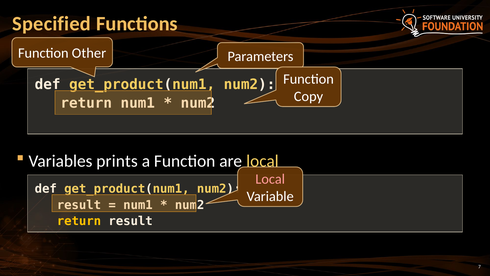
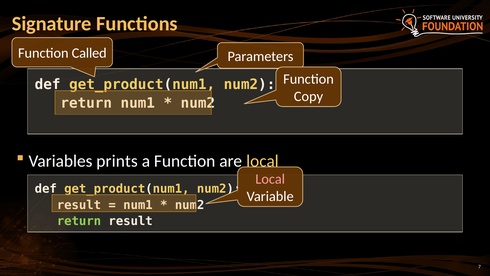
Specified: Specified -> Signature (52, 24)
Other: Other -> Called (89, 53)
return colour: yellow -> light green (79, 221)
